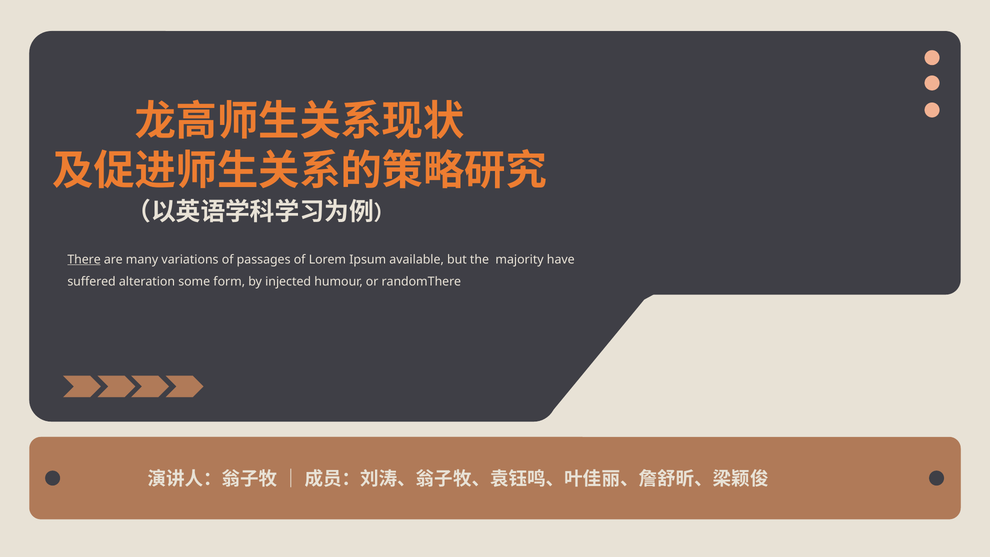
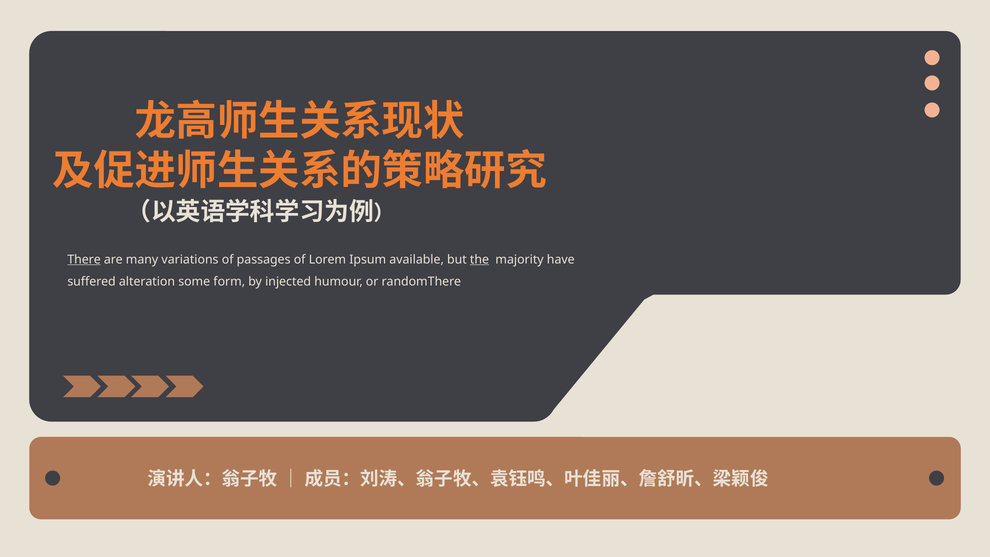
the underline: none -> present (480, 259)
